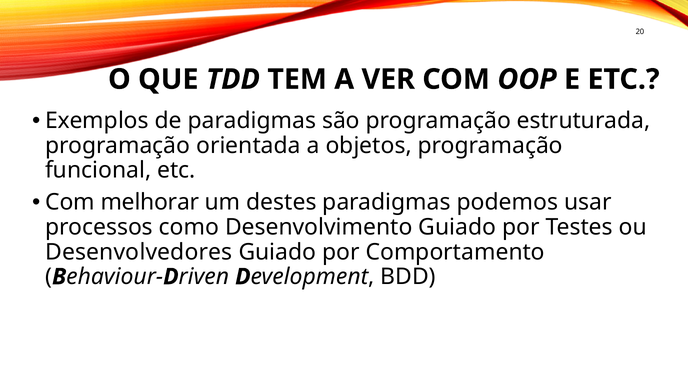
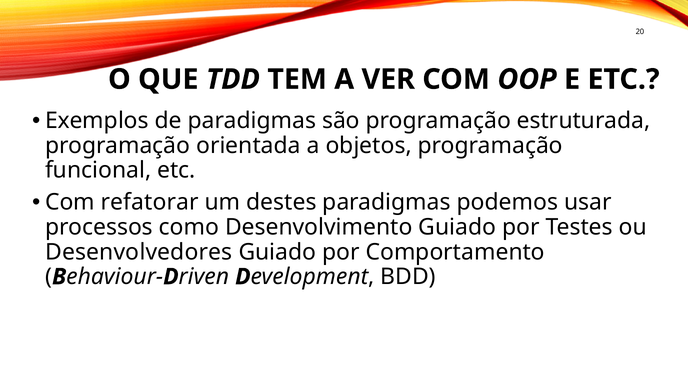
melhorar: melhorar -> refatorar (150, 202)
